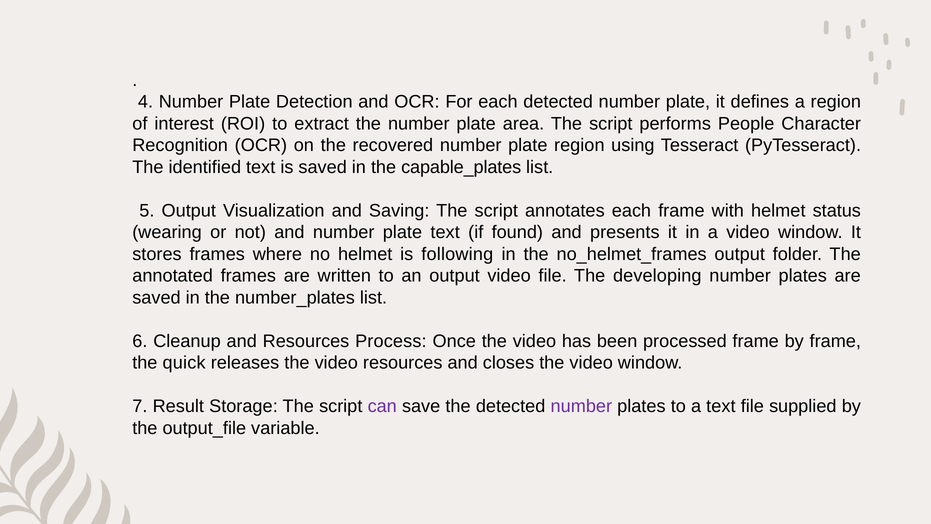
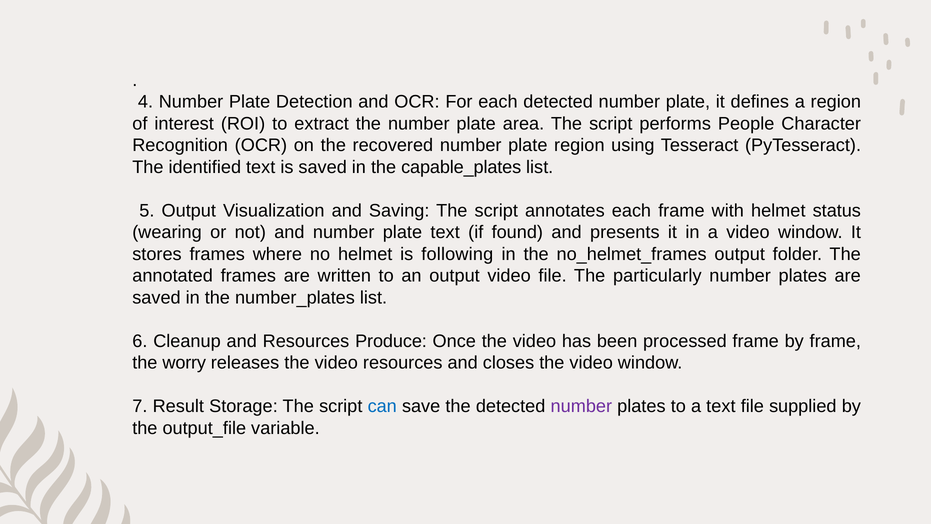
developing: developing -> particularly (657, 276)
Process: Process -> Produce (391, 341)
quick: quick -> worry (184, 363)
can colour: purple -> blue (382, 406)
